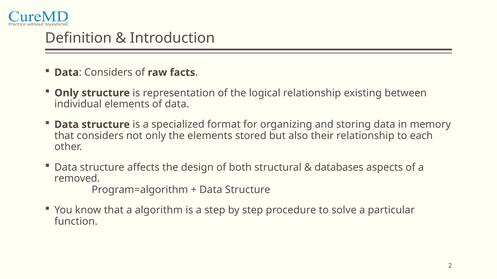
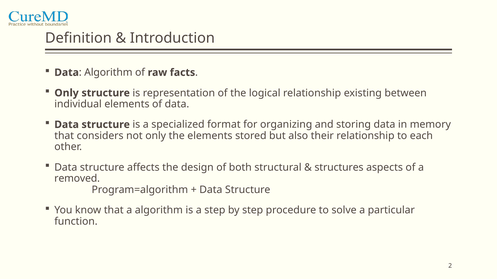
Considers: Considers -> Algorithm (108, 73)
databases: databases -> structures (339, 168)
